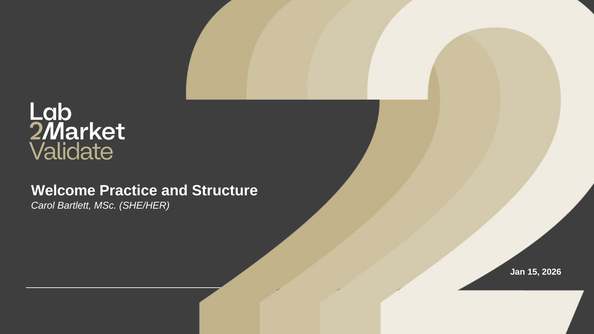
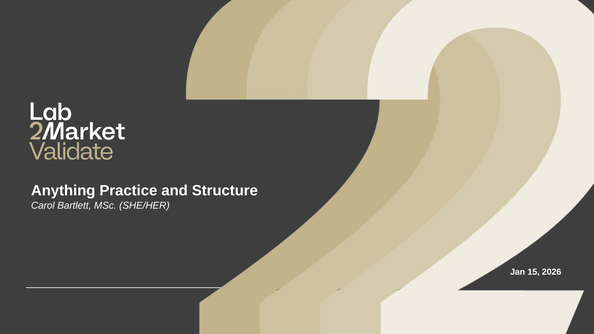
Welcome: Welcome -> Anything (63, 191)
